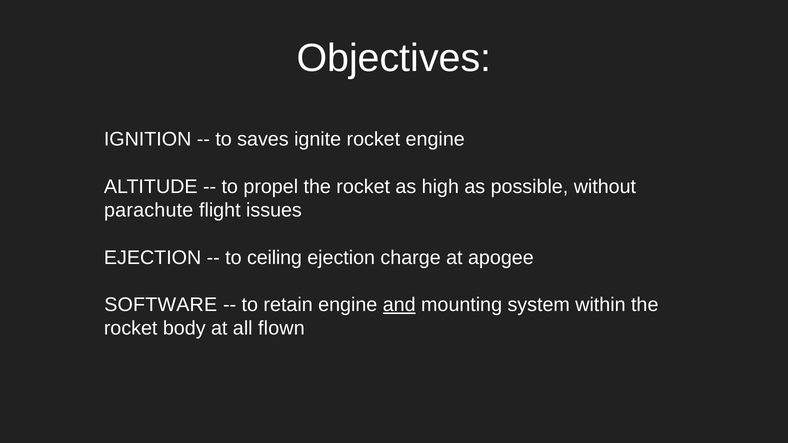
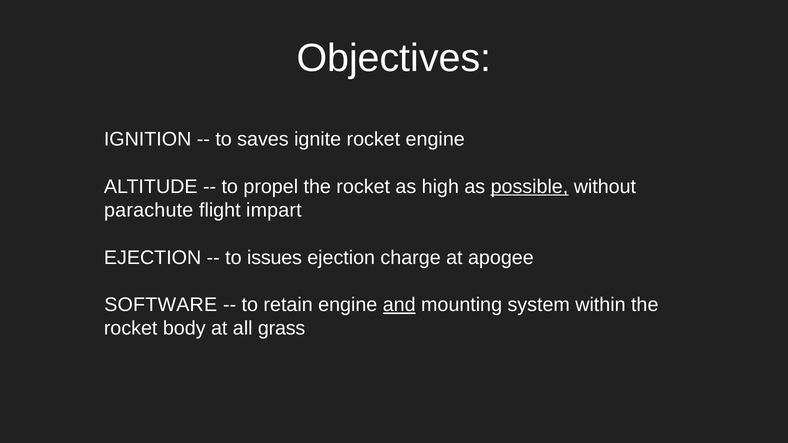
possible underline: none -> present (529, 187)
issues: issues -> impart (274, 210)
ceiling: ceiling -> issues (275, 258)
flown: flown -> grass (282, 329)
